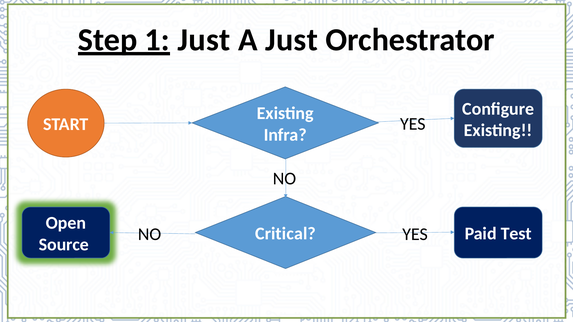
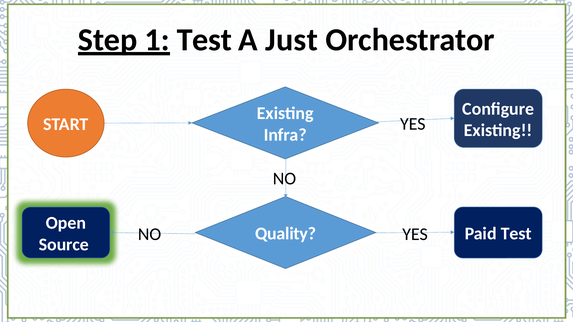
Just: Just -> Test (204, 40)
Critical: Critical -> Quality (286, 234)
